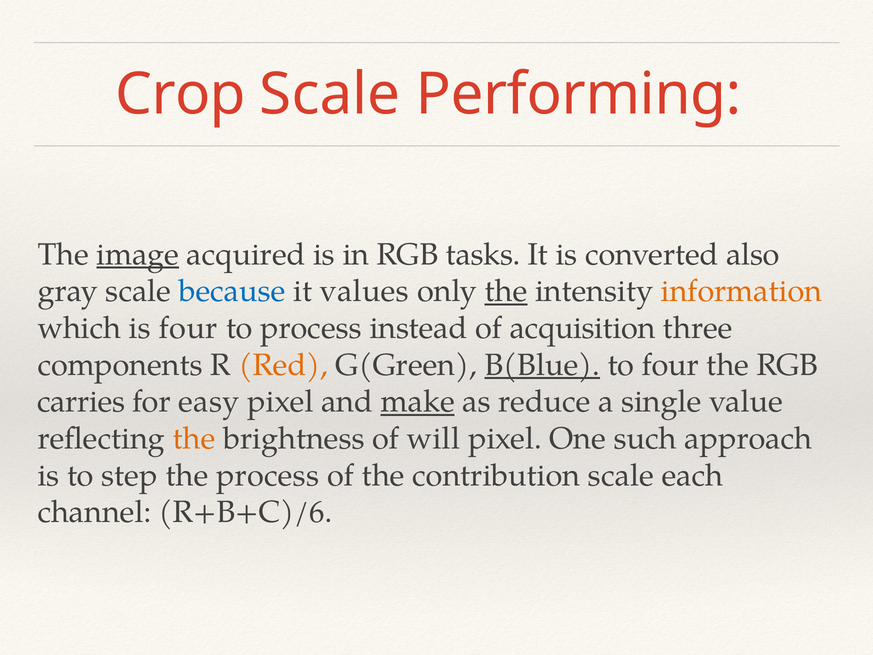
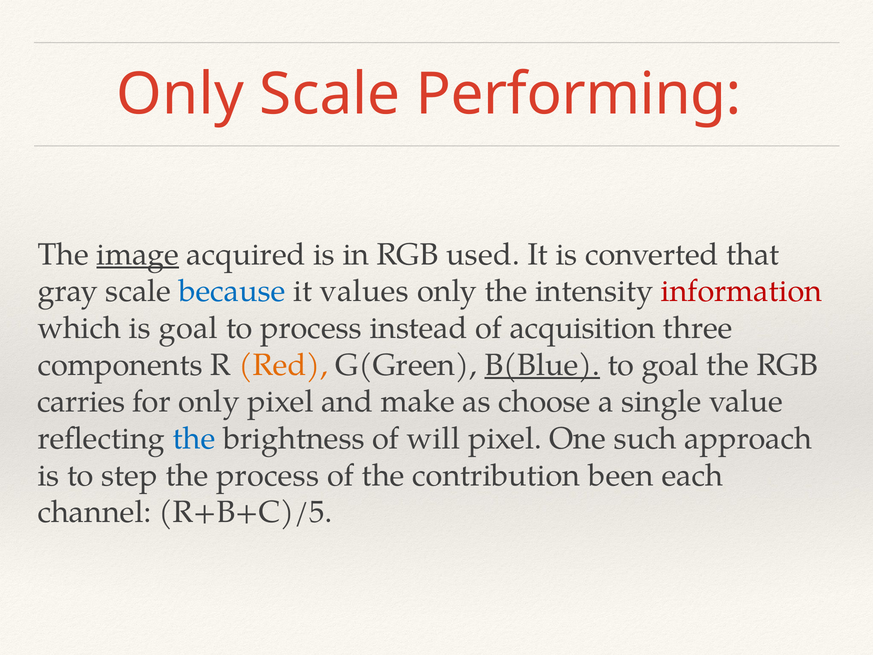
Crop: Crop -> Only (180, 94)
tasks: tasks -> used (483, 254)
also: also -> that (753, 254)
the underline: present -> none (506, 291)
information colour: orange -> red (741, 291)
is four: four -> goal (188, 328)
to four: four -> goal (670, 365)
for easy: easy -> only (209, 402)
make underline: present -> none (418, 402)
reduce: reduce -> choose (544, 402)
the colour: orange -> blue (194, 438)
contribution scale: scale -> been (621, 475)
R+B+C)/6: R+B+C)/6 -> R+B+C)/5 (246, 512)
